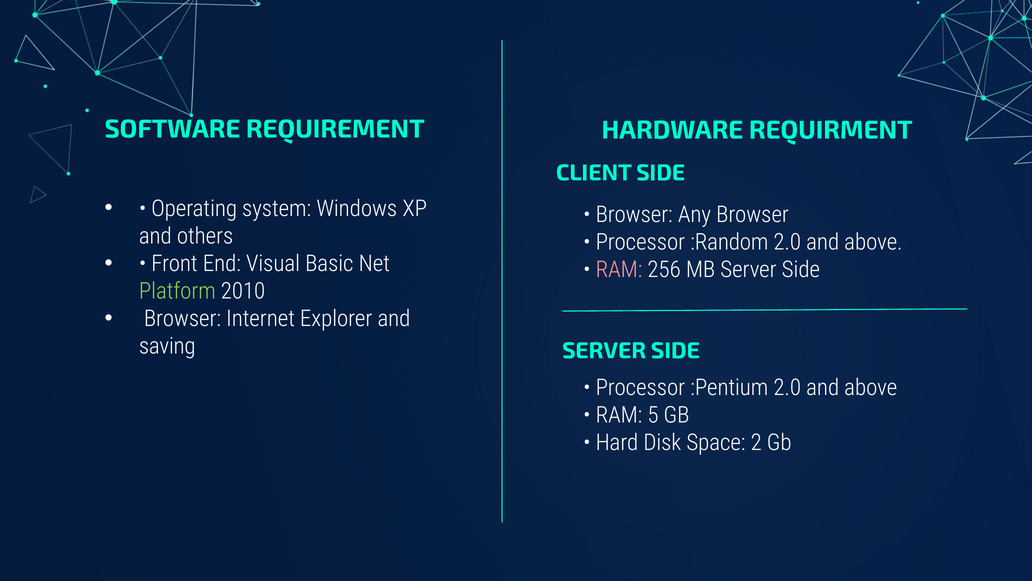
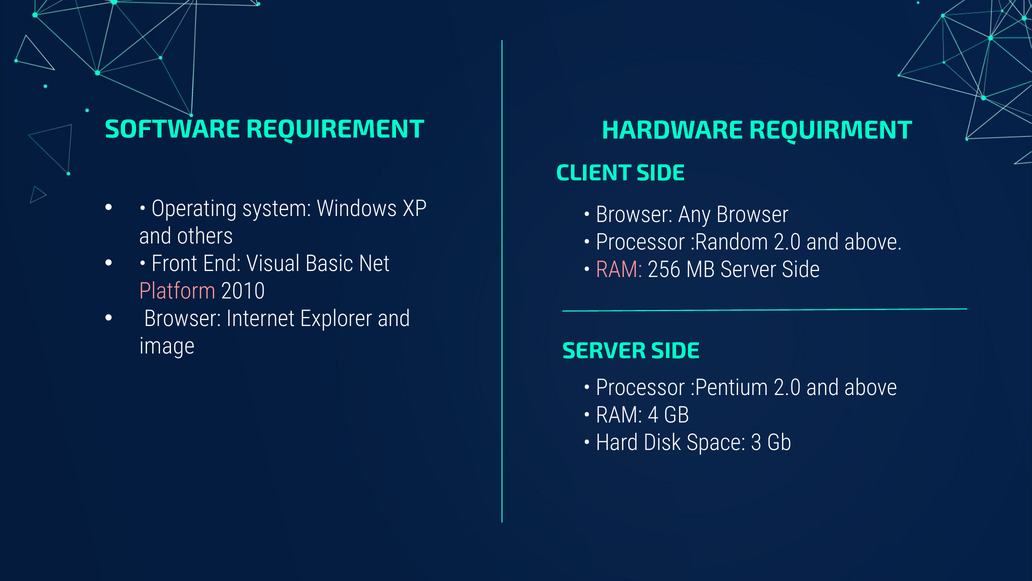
Platform colour: light green -> pink (177, 291)
saving: saving -> image (167, 346)
5: 5 -> 4 (653, 415)
2: 2 -> 3 (756, 442)
